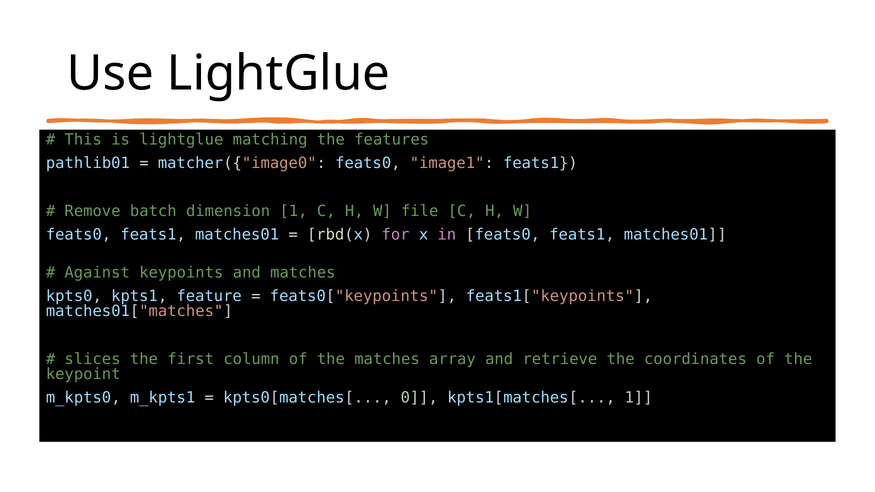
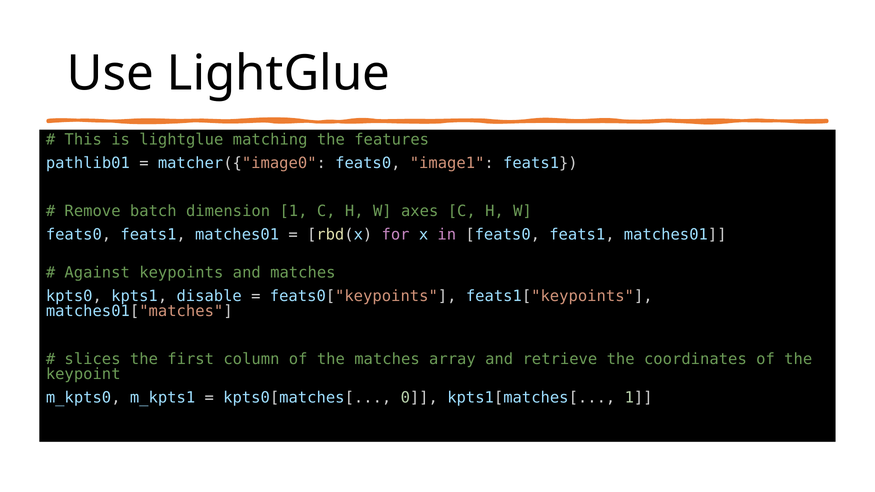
file: file -> axes (420, 211)
feature: feature -> disable (209, 296)
